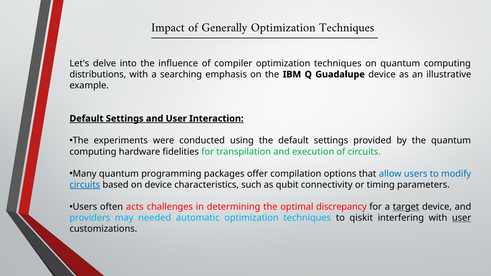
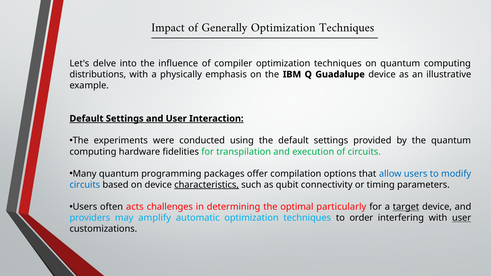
searching: searching -> physically (181, 74)
circuits underline: present -> none (85, 185)
characteristics underline: none -> present (207, 185)
discrepancy: discrepancy -> particularly (341, 207)
needed: needed -> amplify (155, 218)
qiskit: qiskit -> order (361, 218)
